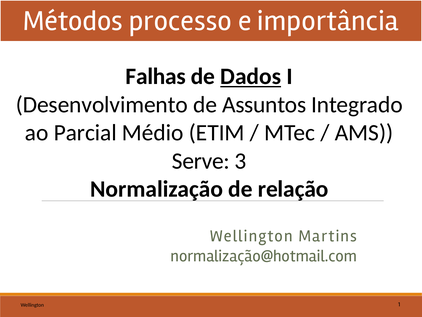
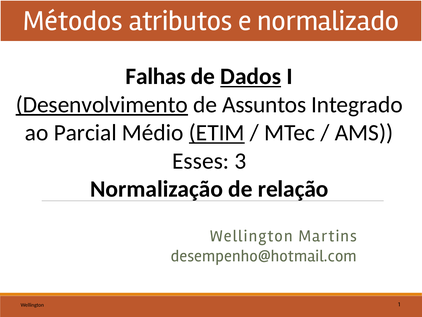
processo: processo -> atributos (181, 21)
importância: importância -> normalizado (328, 21)
Desenvolvimento underline: none -> present (102, 105)
ETIM underline: none -> present (217, 133)
Serve: Serve -> Esses (201, 161)
normalização@hotmail.com: normalização@hotmail.com -> desempenho@hotmail.com (264, 256)
